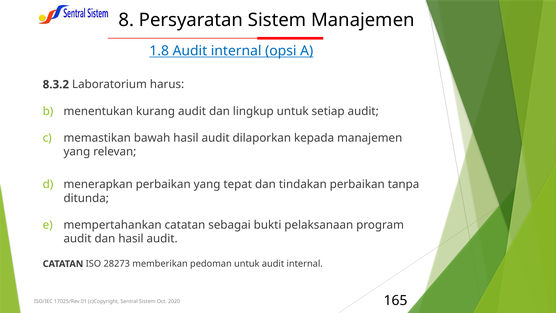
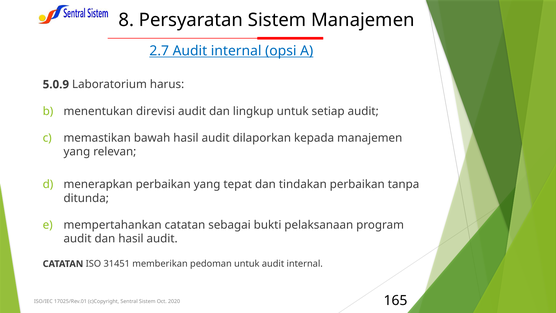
1.8: 1.8 -> 2.7 (159, 51)
8.3.2: 8.3.2 -> 5.0.9 (56, 84)
kurang: kurang -> direvisi (156, 111)
28273: 28273 -> 31451 (117, 264)
